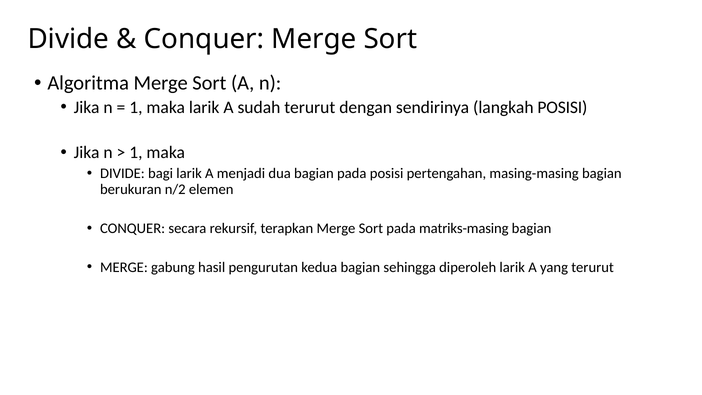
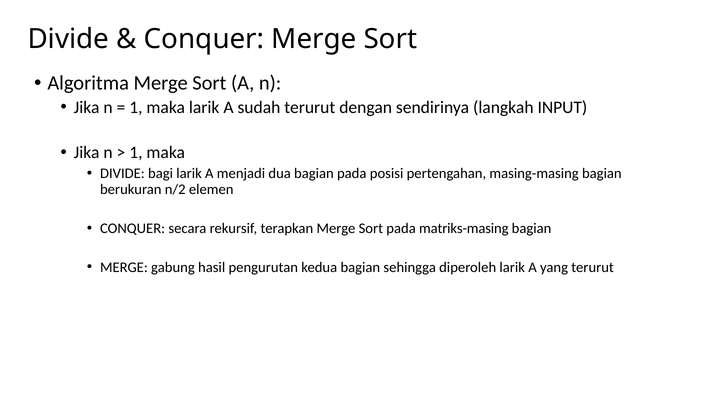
langkah POSISI: POSISI -> INPUT (562, 107)
